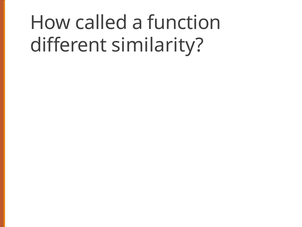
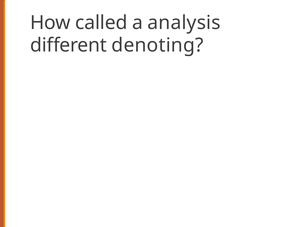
function: function -> analysis (184, 23)
similarity: similarity -> denoting (157, 45)
